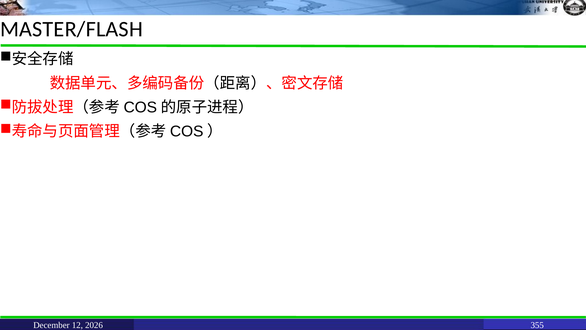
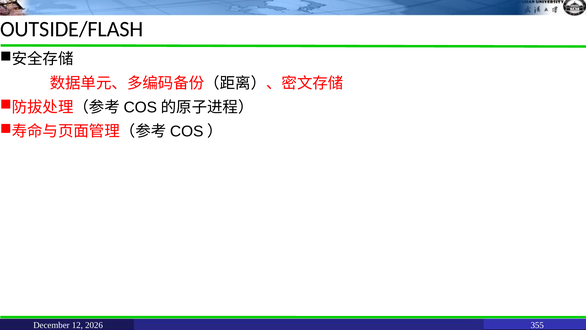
MASTER/FLASH: MASTER/FLASH -> OUTSIDE/FLASH (72, 29)
